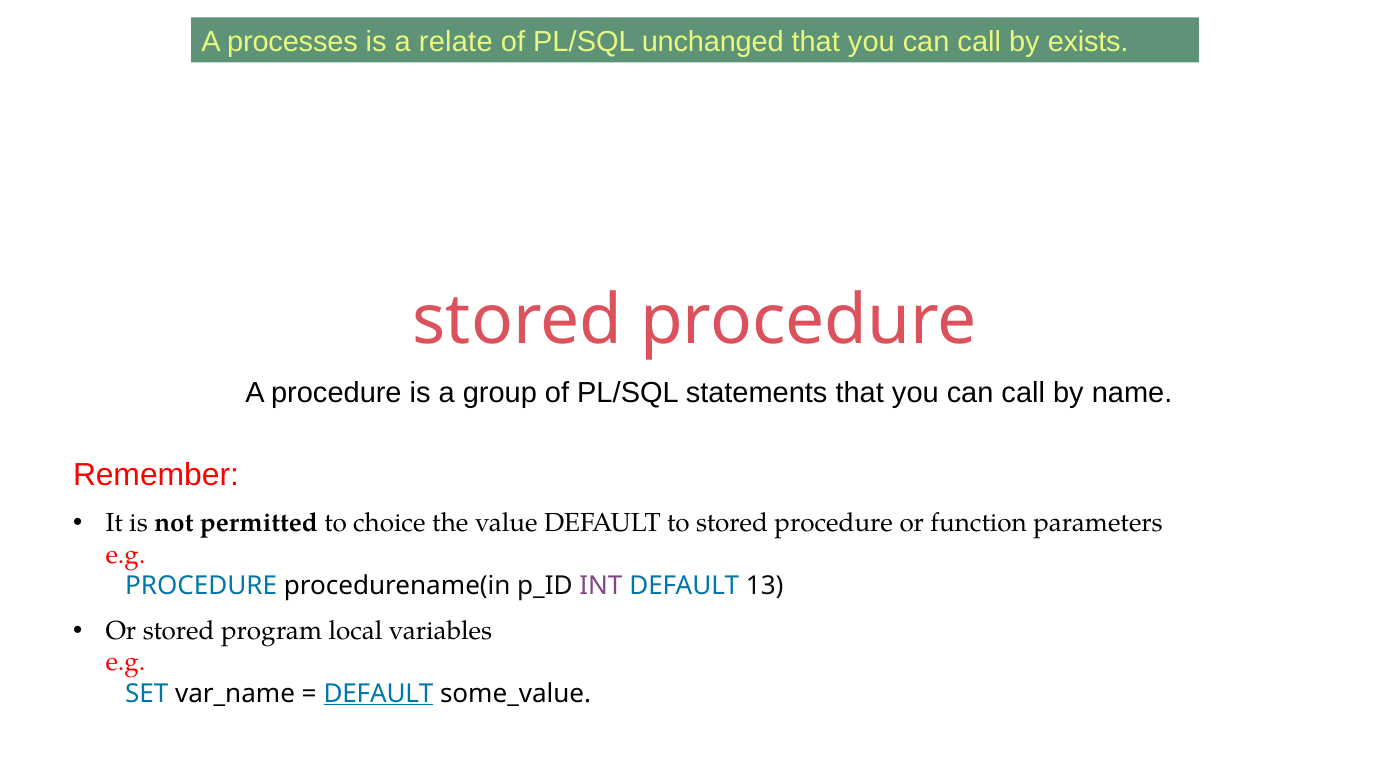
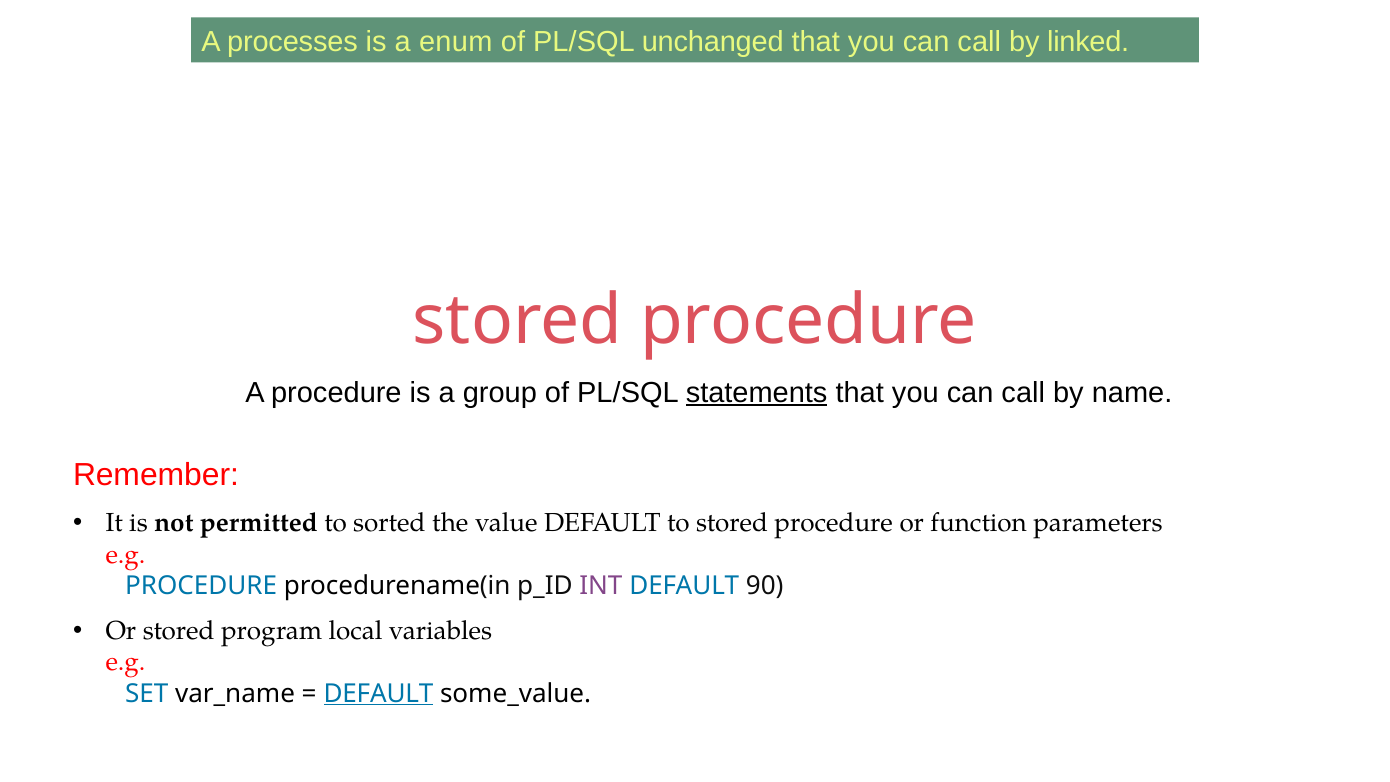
relate: relate -> enum (456, 42)
exists: exists -> linked (1088, 42)
statements underline: none -> present (757, 393)
choice: choice -> sorted (389, 523)
13: 13 -> 90 (765, 586)
